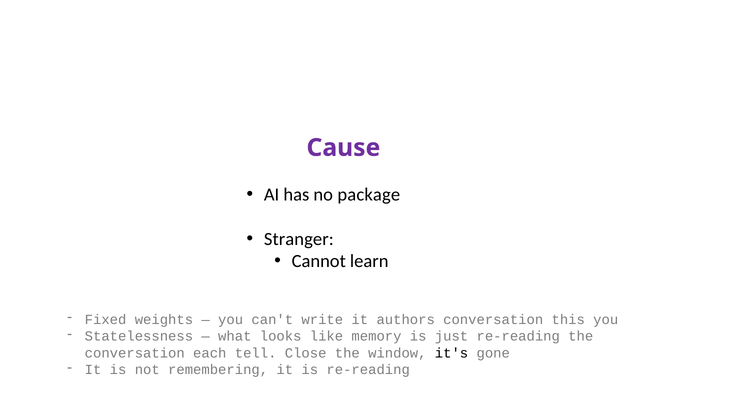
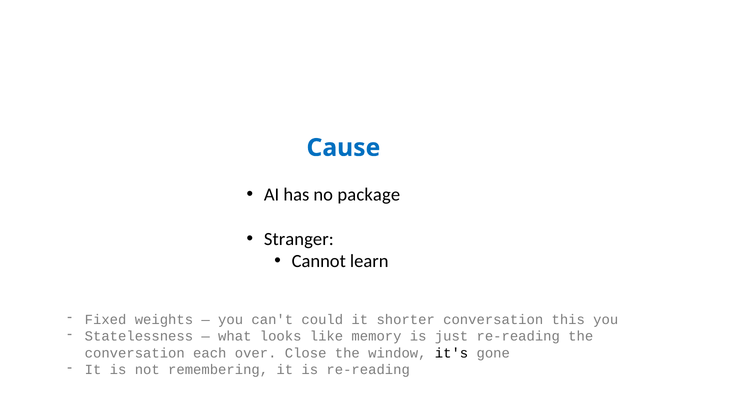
Cause colour: purple -> blue (343, 148)
write: write -> could (322, 320)
authors: authors -> shorter (406, 320)
tell: tell -> over (256, 353)
